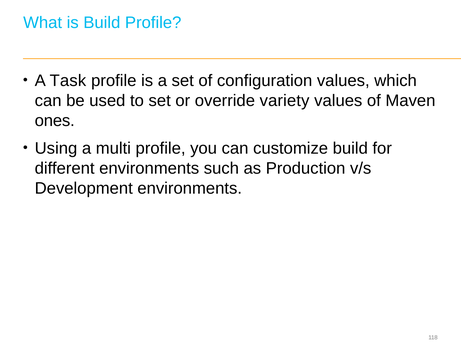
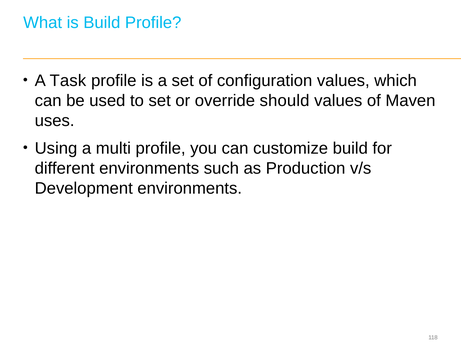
variety: variety -> should (285, 101)
ones: ones -> uses (55, 121)
